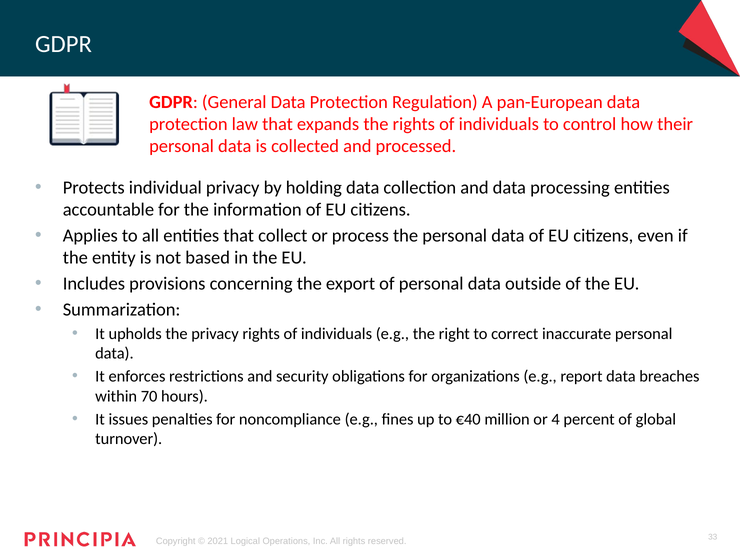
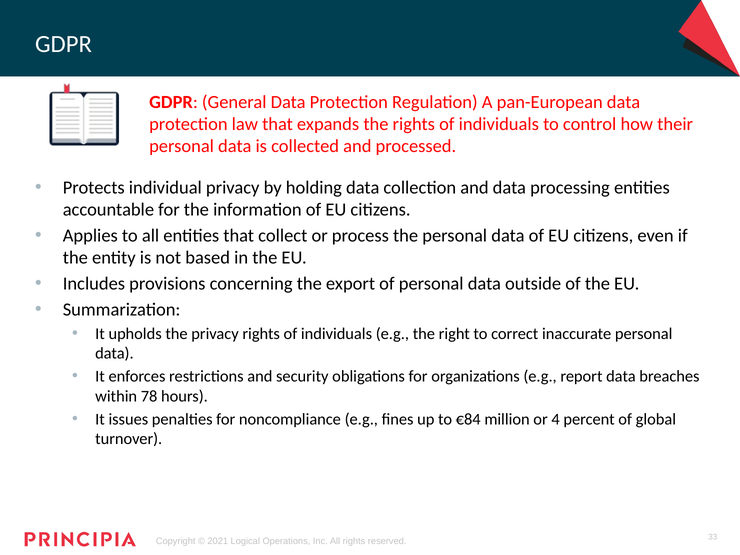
70: 70 -> 78 (149, 396)
€40: €40 -> €84 (468, 419)
